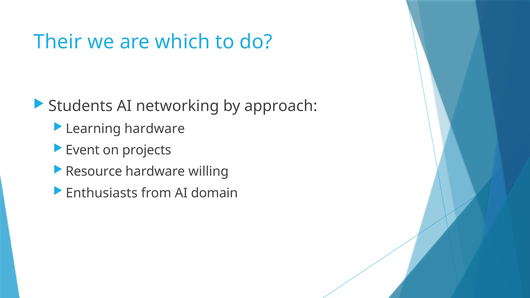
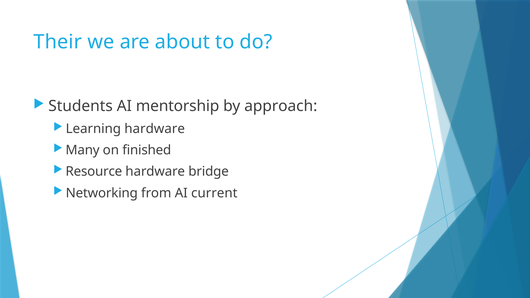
which: which -> about (183, 42)
networking: networking -> mentorship (178, 106)
Event: Event -> Many (83, 150)
projects: projects -> finished (147, 150)
willing: willing -> bridge (209, 172)
Enthusiasts: Enthusiasts -> Networking (102, 193)
domain: domain -> current (214, 193)
